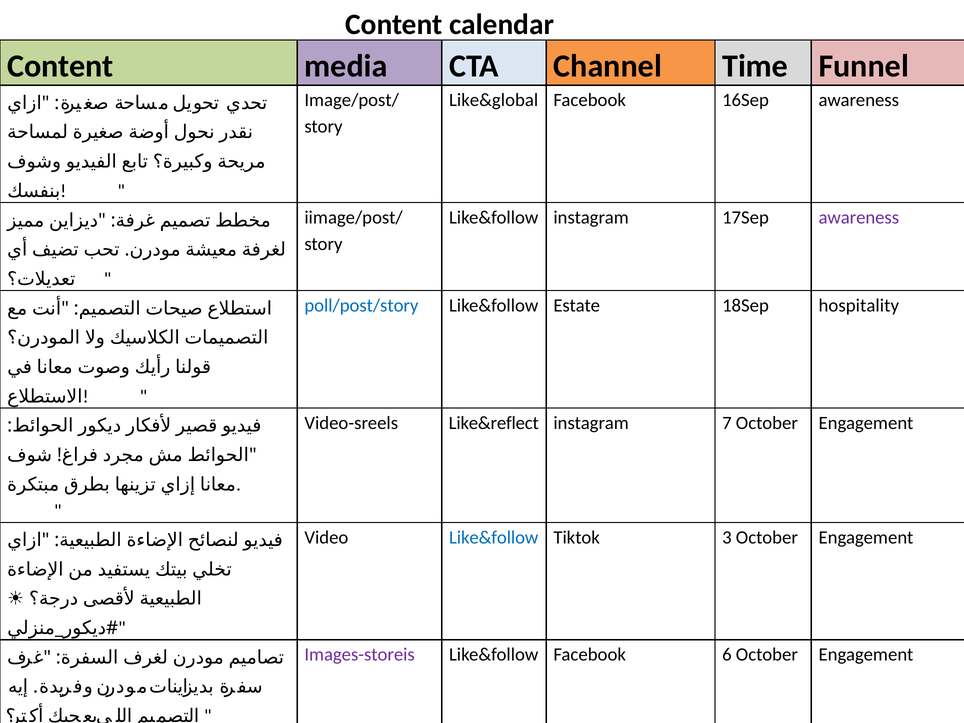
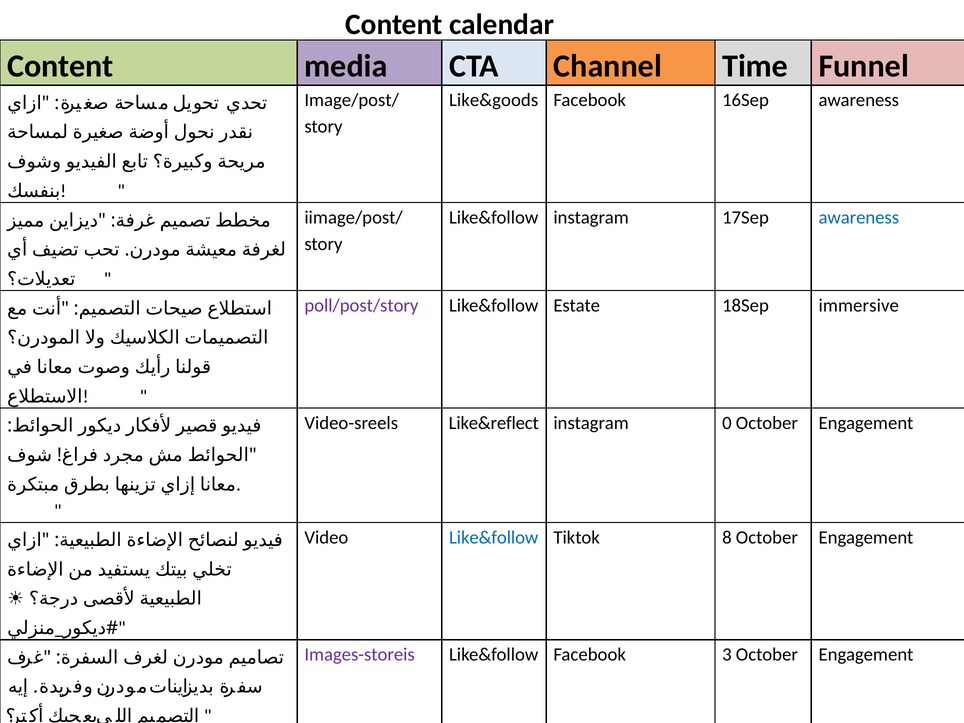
Like&global: Like&global -> Like&goods (494, 100)
awareness colour: purple -> blue (859, 218)
poll/post/story colour: blue -> purple (361, 306)
hospitality: hospitality -> immersive (859, 306)
7: 7 -> 0 (727, 423)
3: 3 -> 8 (727, 537)
6: 6 -> 3 (727, 655)
